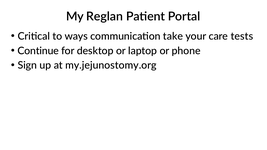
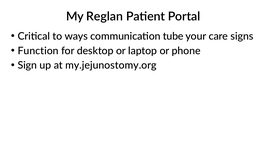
take: take -> tube (173, 36)
tests: tests -> signs (242, 36)
Continue: Continue -> Function (38, 51)
